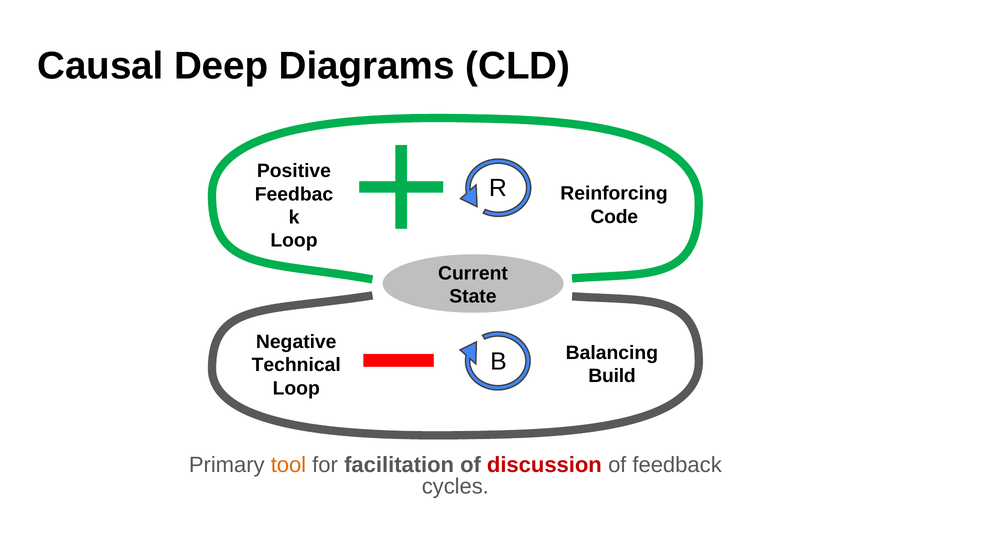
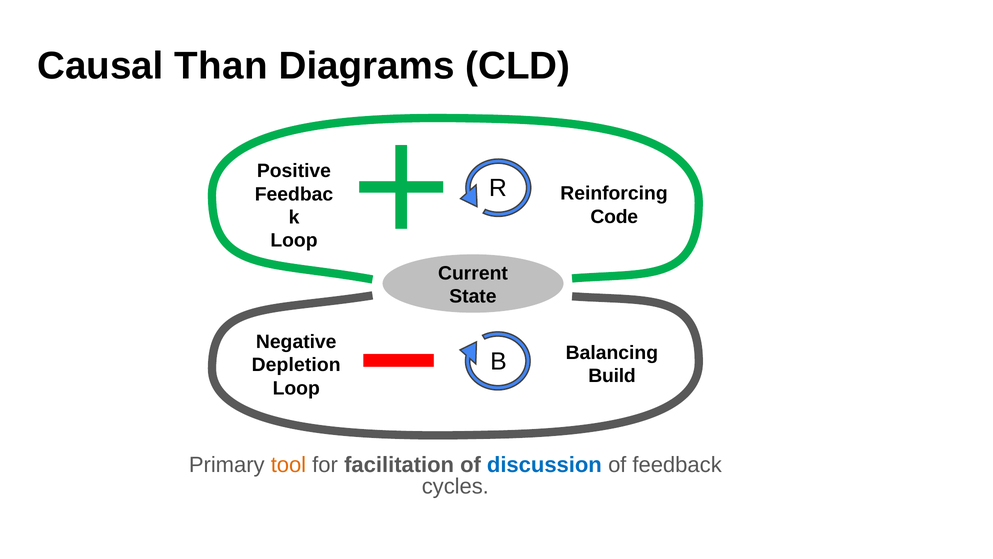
Deep: Deep -> Than (221, 66)
Technical: Technical -> Depletion (296, 365)
discussion colour: red -> blue (544, 465)
